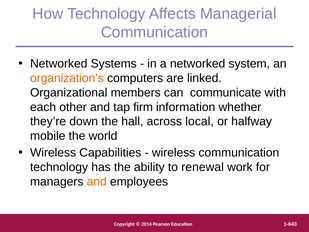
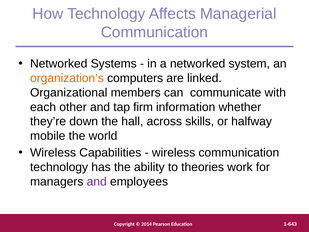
local: local -> skills (200, 121)
renewal: renewal -> theories (203, 167)
and colour: orange -> purple (97, 181)
